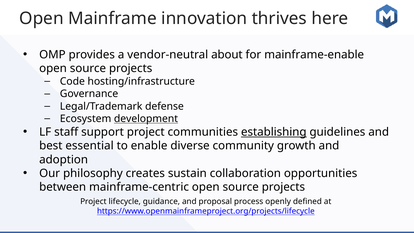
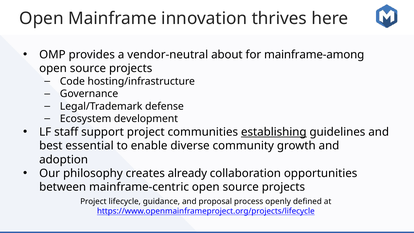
mainframe-enable: mainframe-enable -> mainframe-among (314, 55)
development underline: present -> none (146, 119)
sustain: sustain -> already (187, 173)
